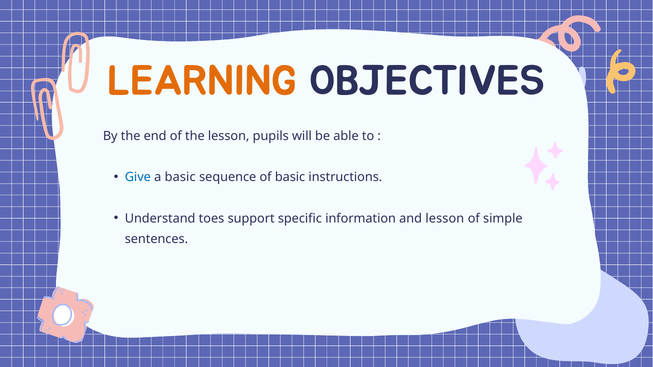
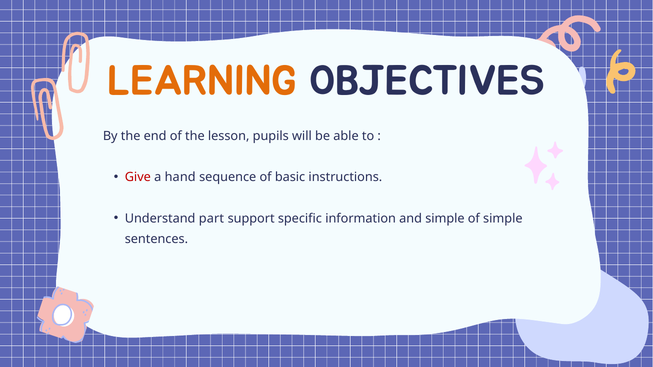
Give colour: blue -> red (138, 177)
a basic: basic -> hand (180, 177)
toes: toes -> part (211, 219)
and lesson: lesson -> simple (445, 219)
